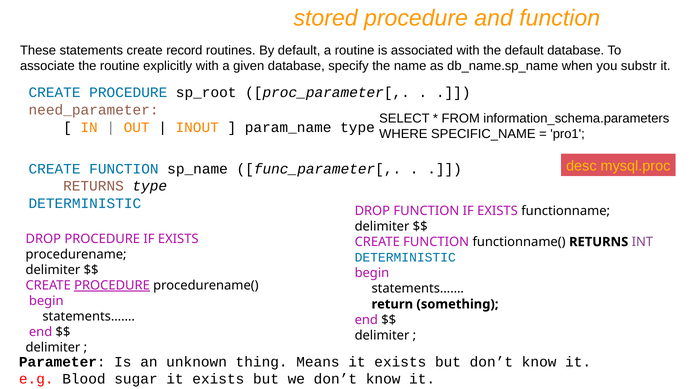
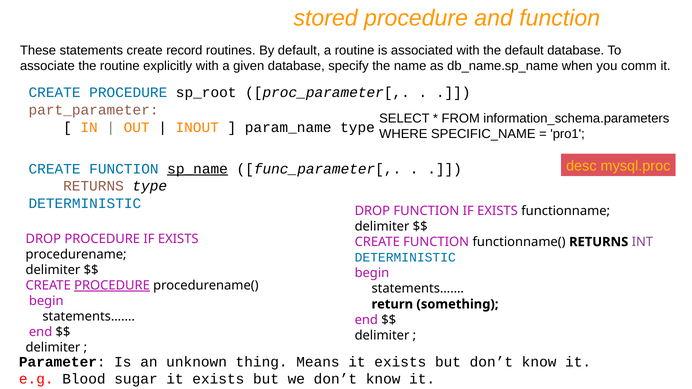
substr: substr -> comm (639, 66)
need_parameter: need_parameter -> part_parameter (94, 110)
sp_name underline: none -> present (198, 169)
